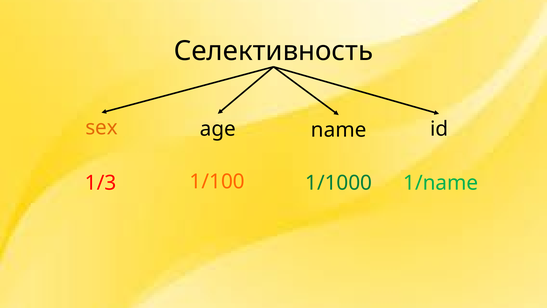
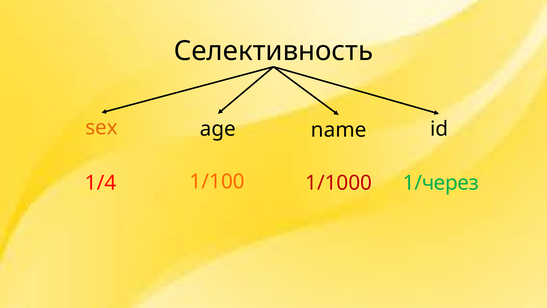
1/3: 1/3 -> 1/4 (101, 183)
1/1000 colour: green -> red (339, 183)
1/name: 1/name -> 1/через (441, 183)
